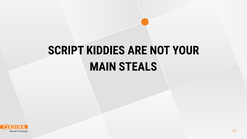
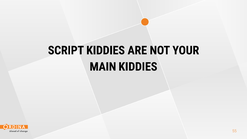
MAIN STEALS: STEALS -> KIDDIES (138, 67)
